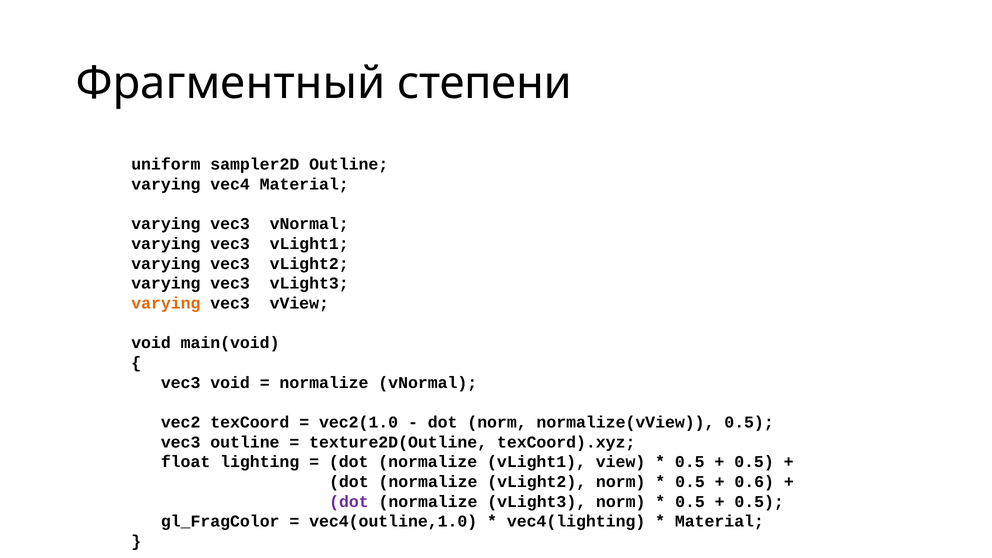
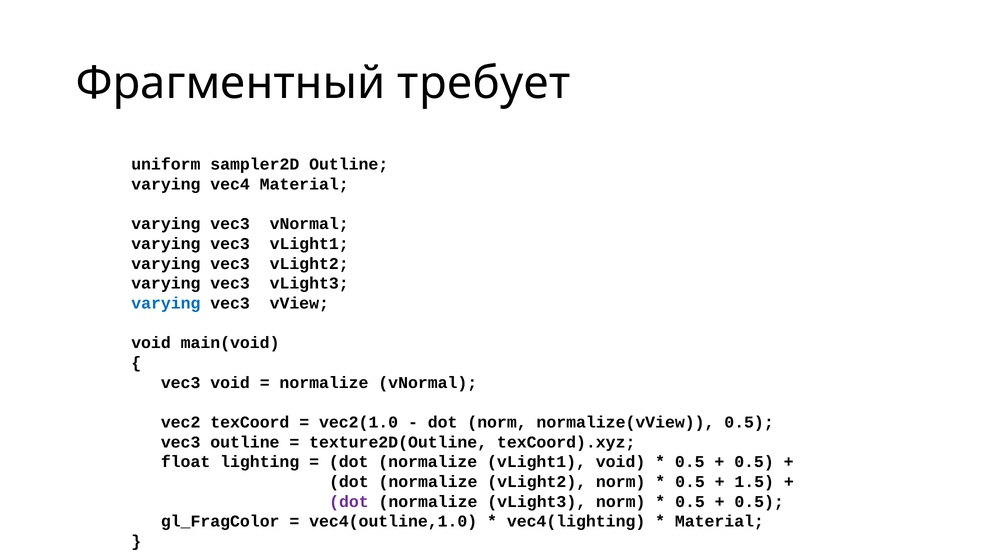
степени: степени -> требует (484, 83)
varying colour: orange -> blue (166, 303)
vLight1 view: view -> void (621, 462)
0.6: 0.6 -> 1.5 (754, 482)
